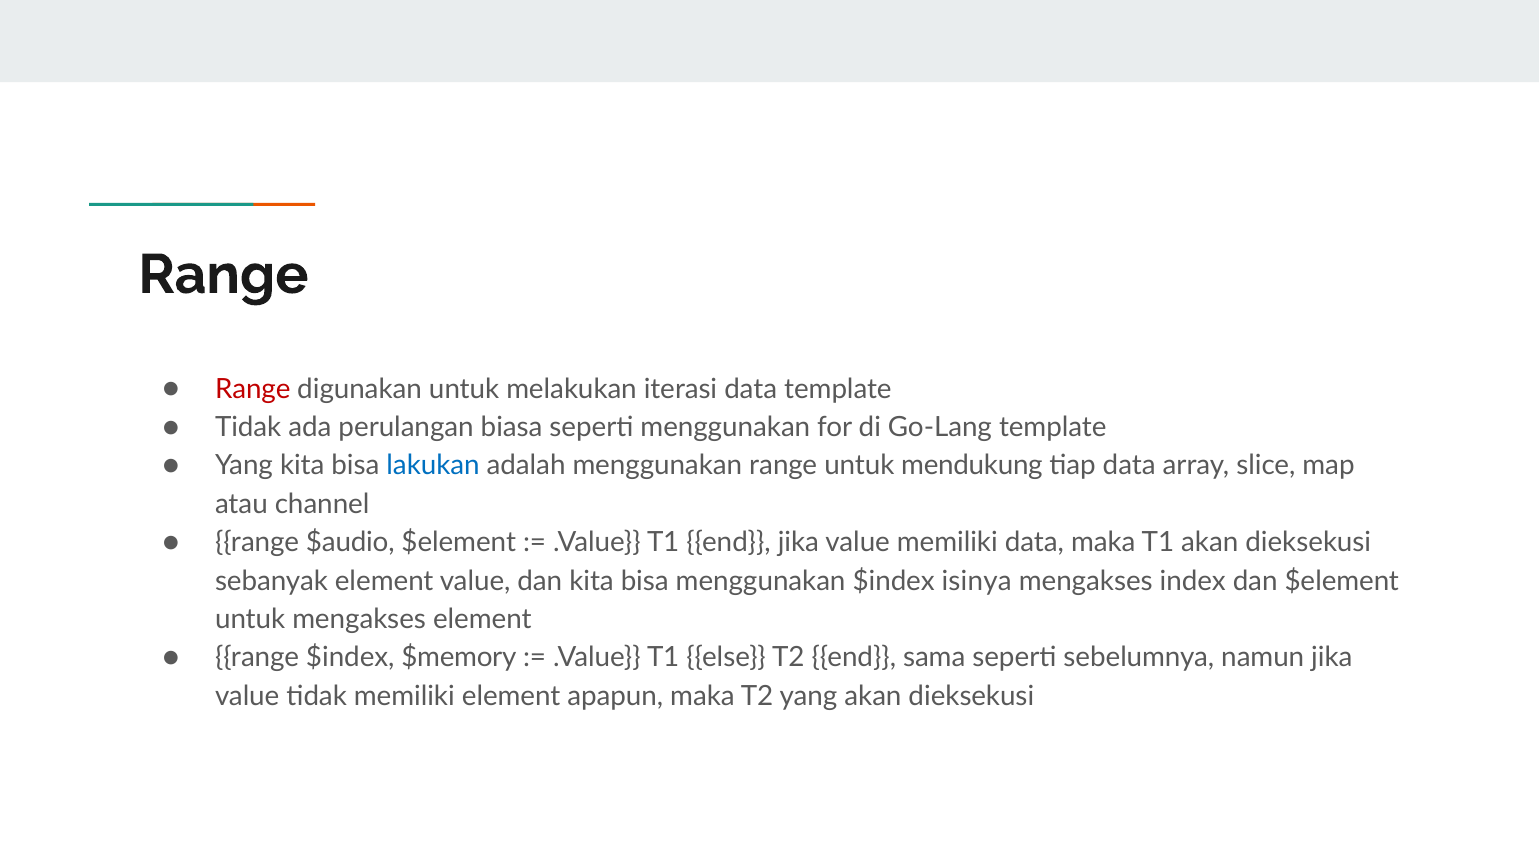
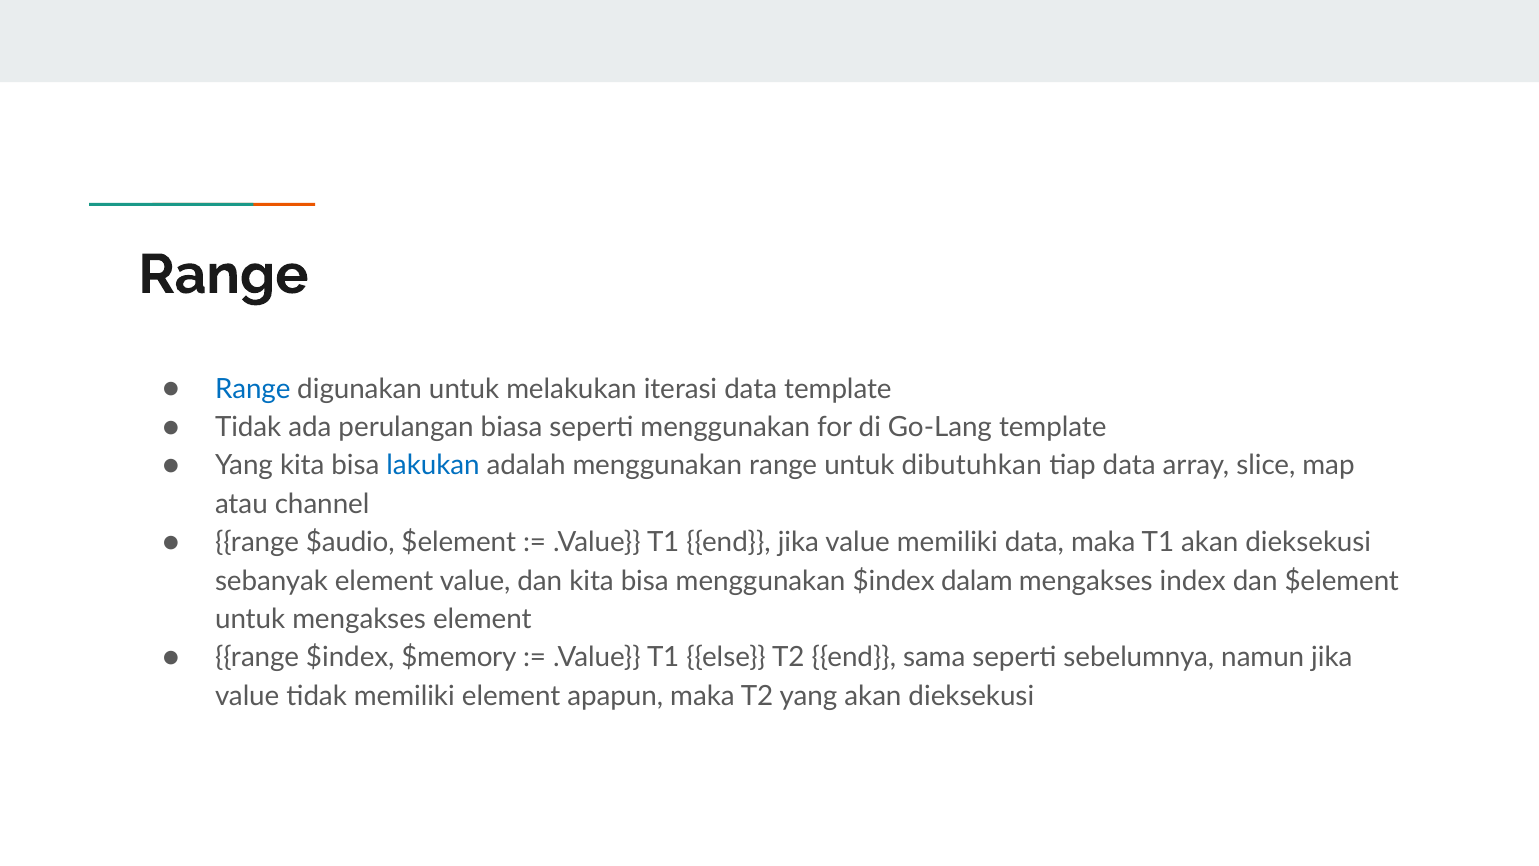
Range colour: red -> blue (253, 389)
mendukung: mendukung -> dibutuhkan (972, 466)
isinya: isinya -> dalam (977, 581)
